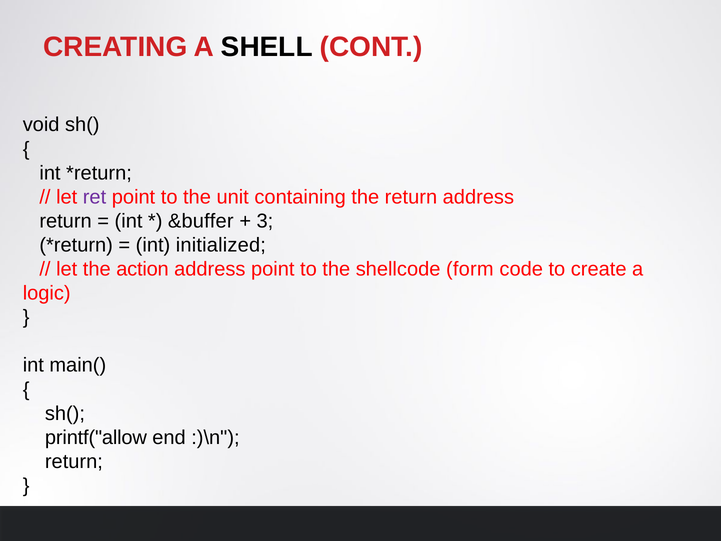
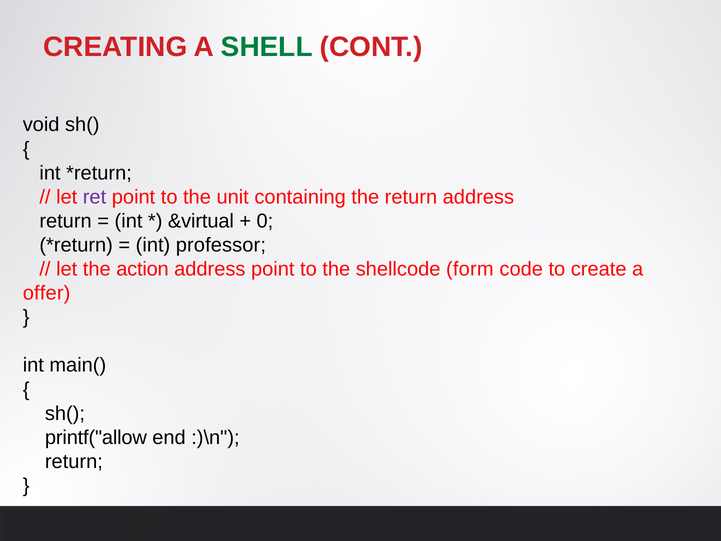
SHELL colour: black -> green (267, 47)
&buffer: &buffer -> &virtual (201, 221)
3: 3 -> 0 (265, 221)
initialized: initialized -> professor (221, 245)
logic: logic -> offer (47, 293)
